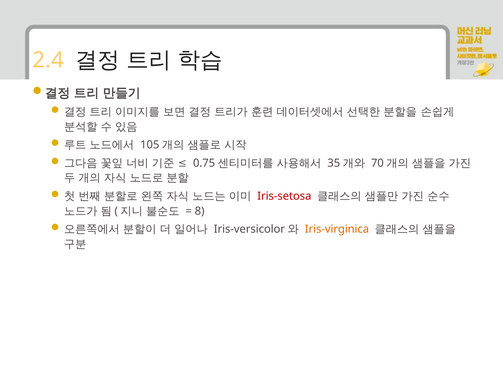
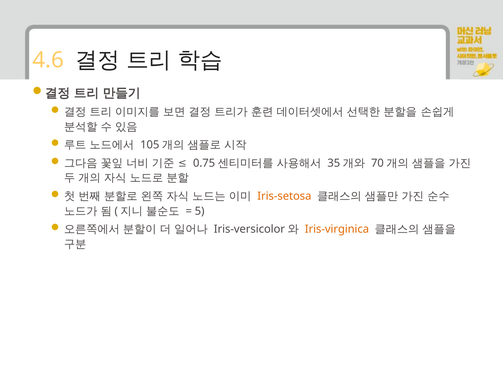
2.4: 2.4 -> 4.6 (48, 60)
Iris-setosa colour: red -> orange (284, 196)
8: 8 -> 5 (200, 211)
